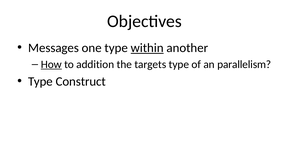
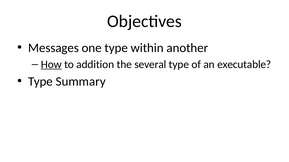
within underline: present -> none (147, 48)
targets: targets -> several (150, 65)
parallelism: parallelism -> executable (244, 65)
Construct: Construct -> Summary (81, 82)
